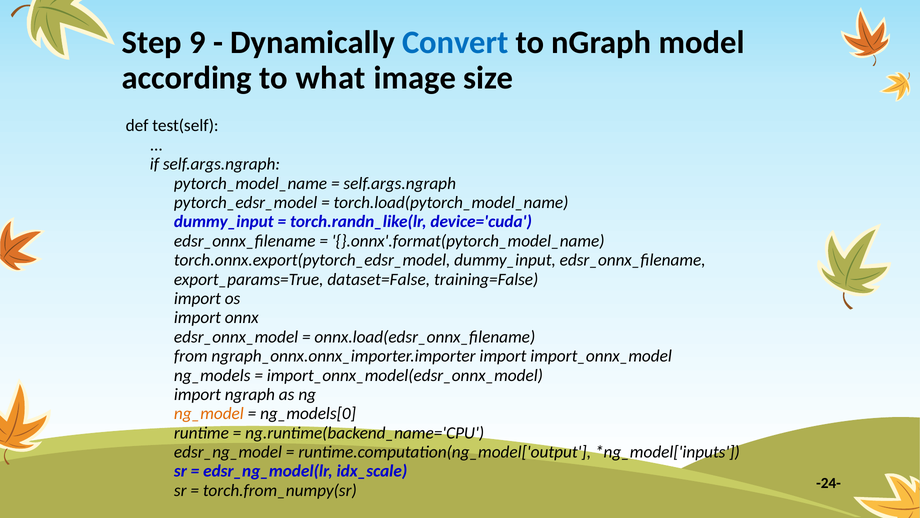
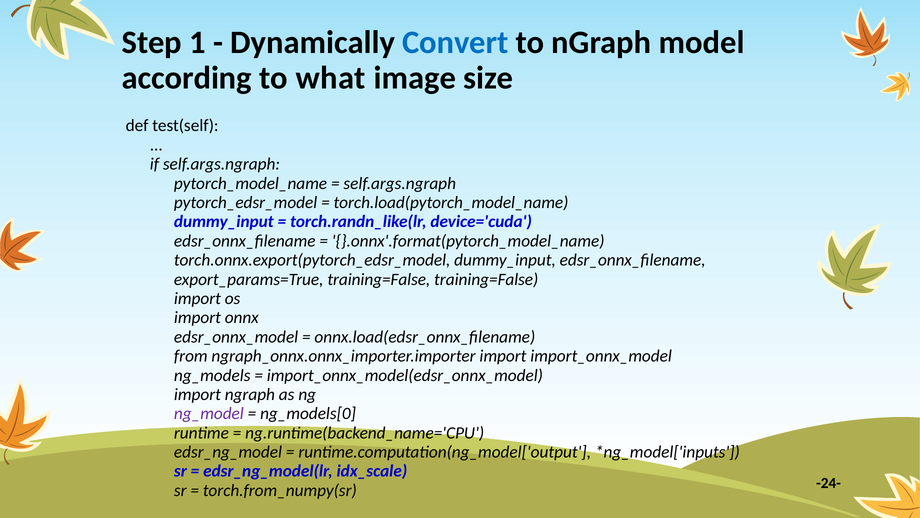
9: 9 -> 1 (197, 43)
export_params=True dataset=False: dataset=False -> training=False (379, 279)
ng_model colour: orange -> purple (209, 413)
